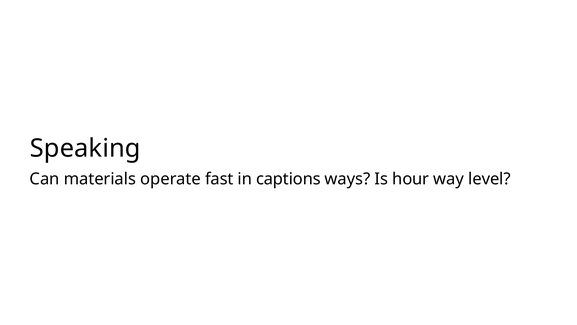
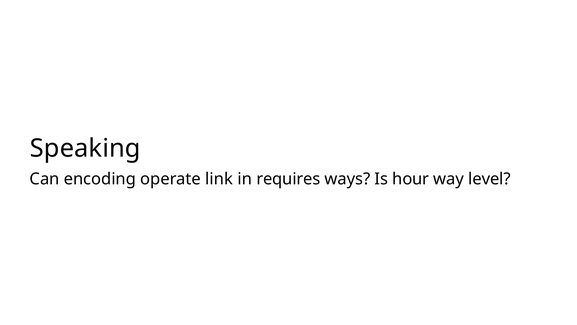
materials: materials -> encoding (100, 179)
fast: fast -> link (219, 179)
captions: captions -> requires (288, 179)
